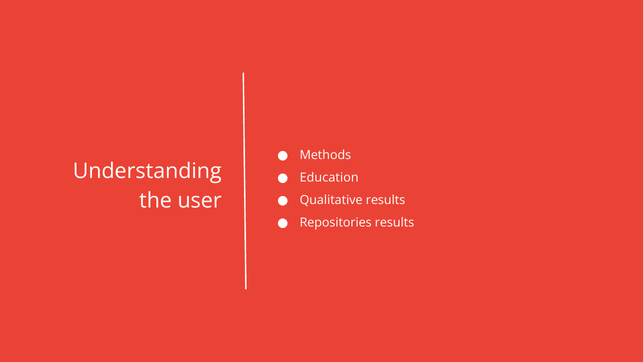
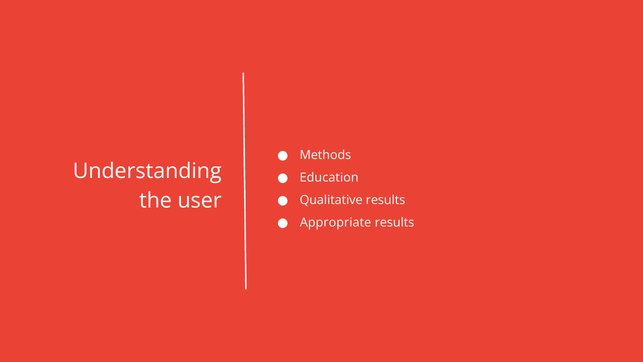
Repositories: Repositories -> Appropriate (336, 222)
